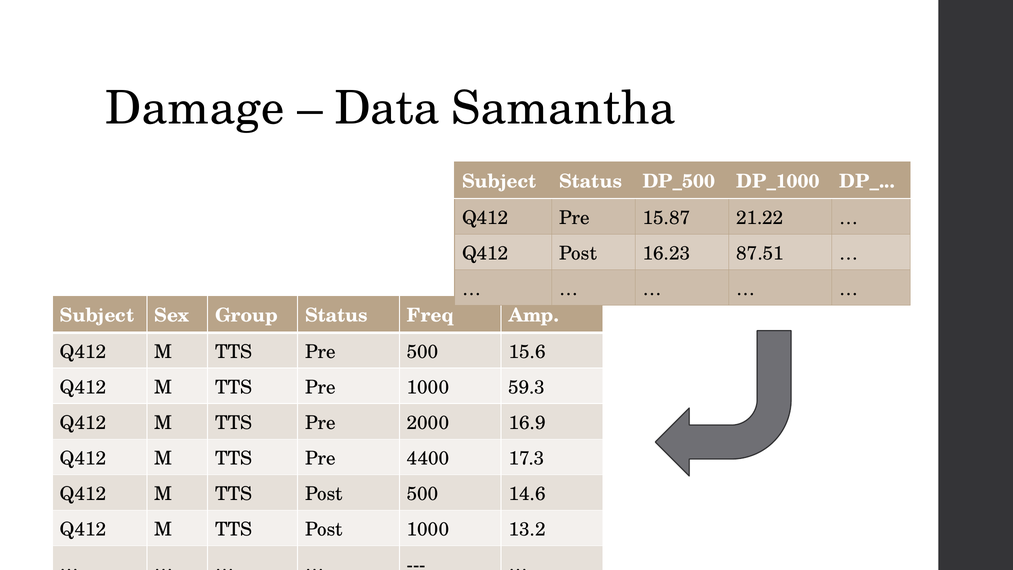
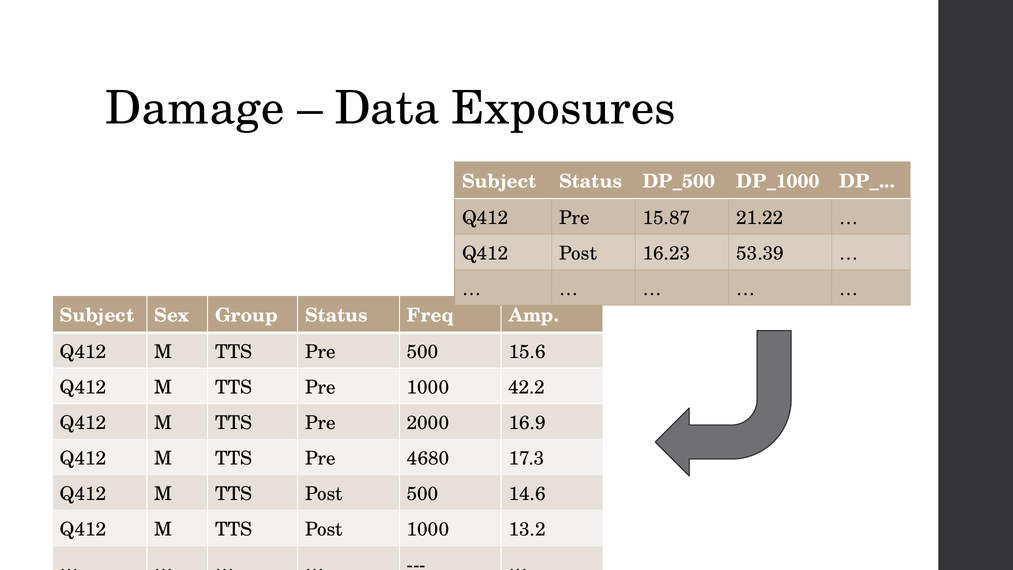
Samantha: Samantha -> Exposures (564, 109)
87.51: 87.51 -> 53.39 (760, 253)
59.3: 59.3 -> 42.2 (527, 387)
4400: 4400 -> 4680 (428, 458)
